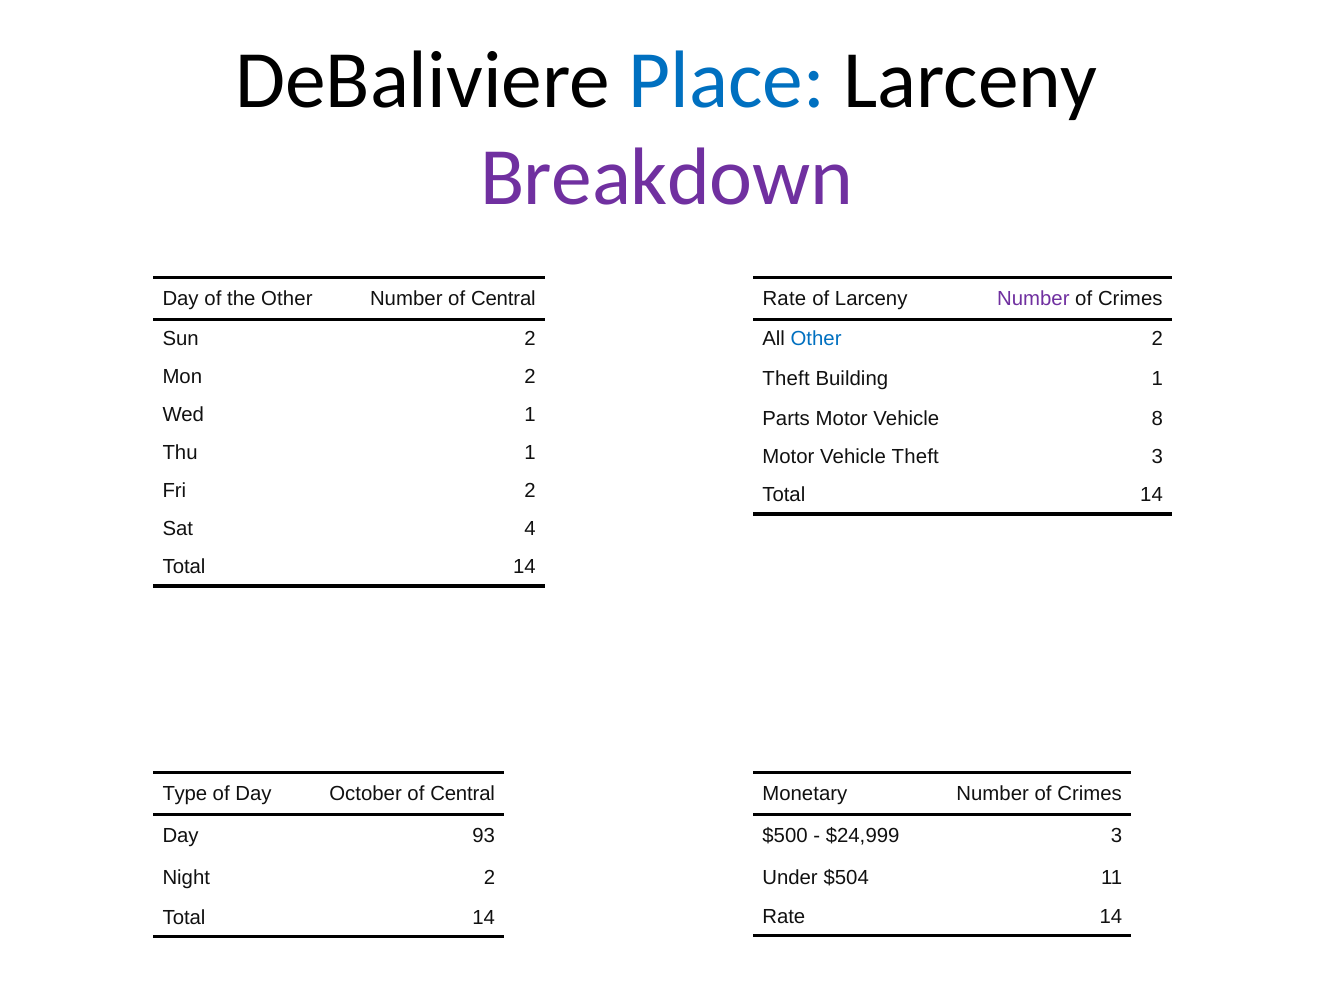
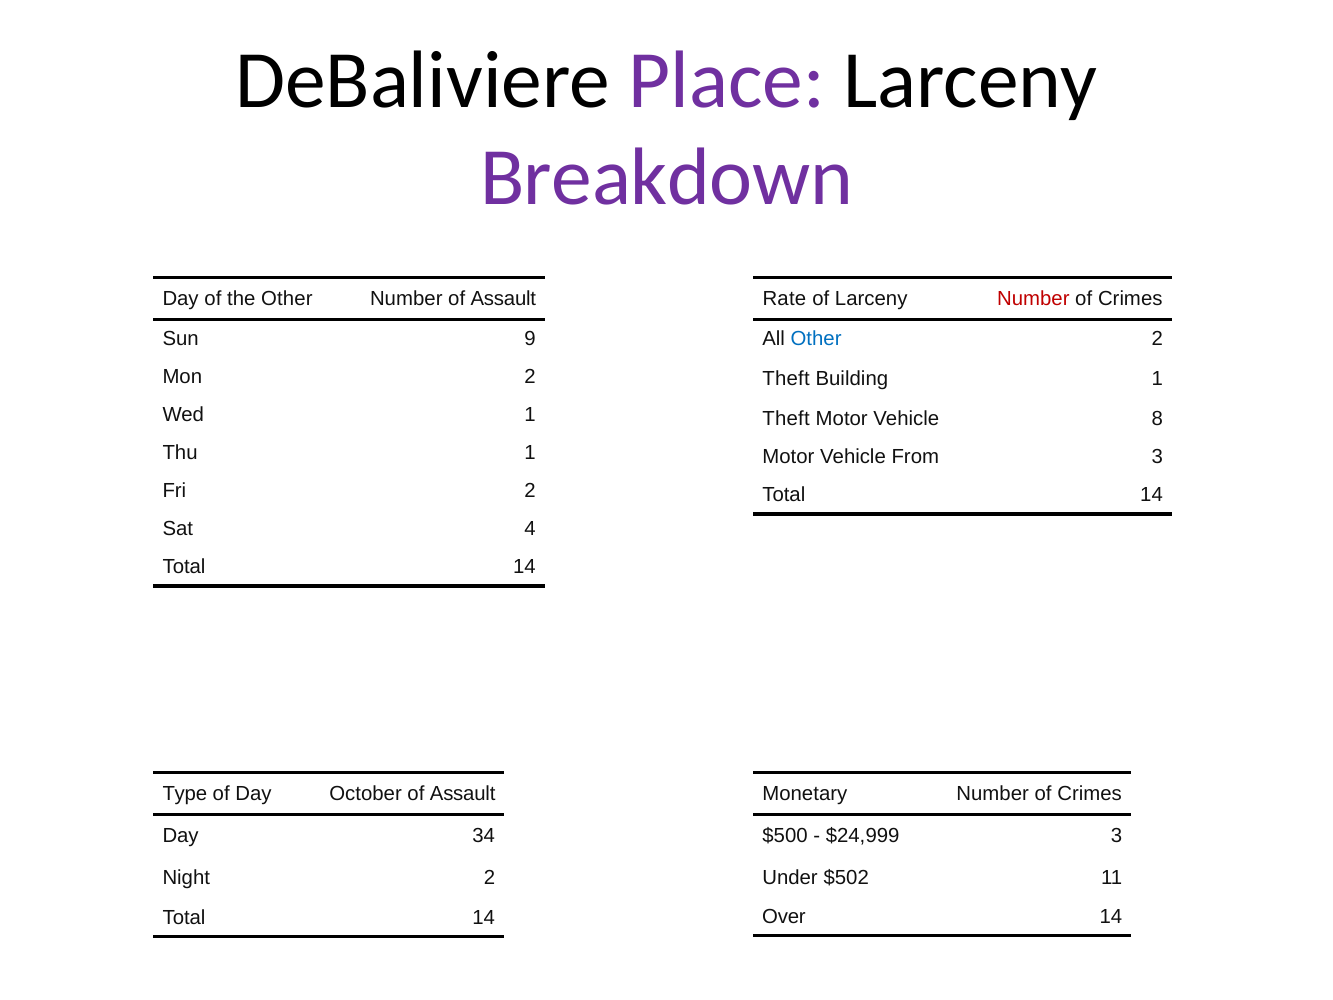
Place colour: blue -> purple (727, 80)
Number of Central: Central -> Assault (503, 299)
Number colour: purple -> red (1033, 299)
Sun 2: 2 -> 9 (530, 339)
Parts: Parts -> Theft (786, 419)
Vehicle Theft: Theft -> From (915, 457)
Central: Central -> Assault (463, 794)
93: 93 -> 34 (484, 836)
$504: $504 -> $502 (846, 877)
Rate: Rate -> Over (784, 917)
